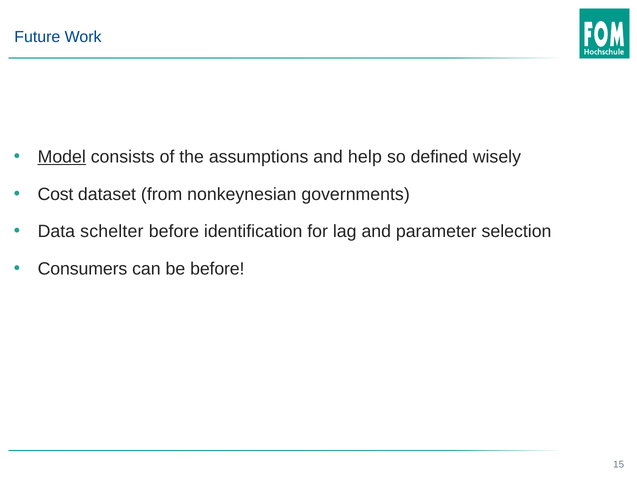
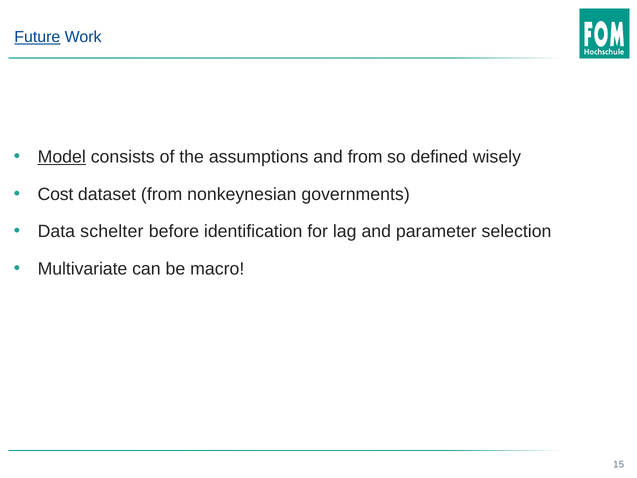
Future underline: none -> present (37, 37)
and help: help -> from (365, 157)
Consumers: Consumers -> Multivariate (82, 269)
be before: before -> macro (217, 269)
